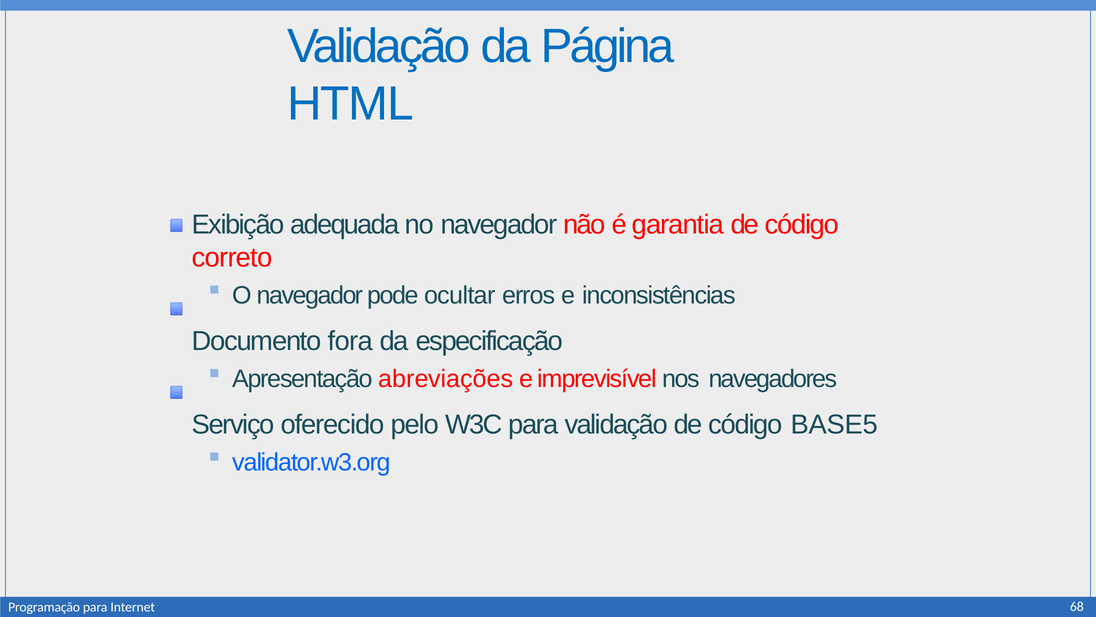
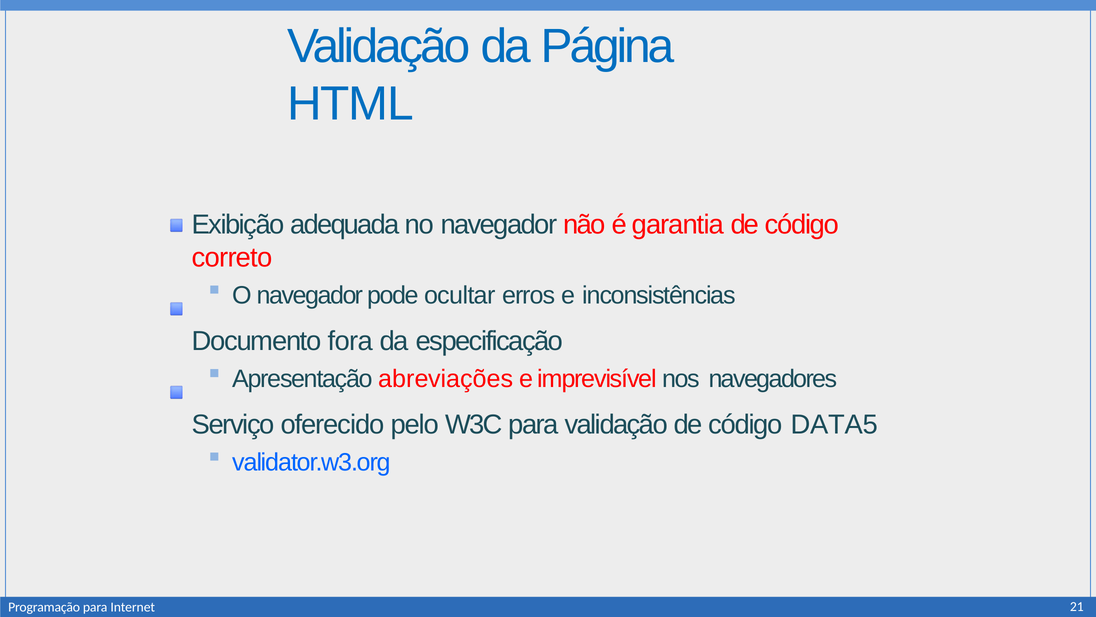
BASE5: BASE5 -> DATA5 (834, 424)
68: 68 -> 21 (1077, 606)
